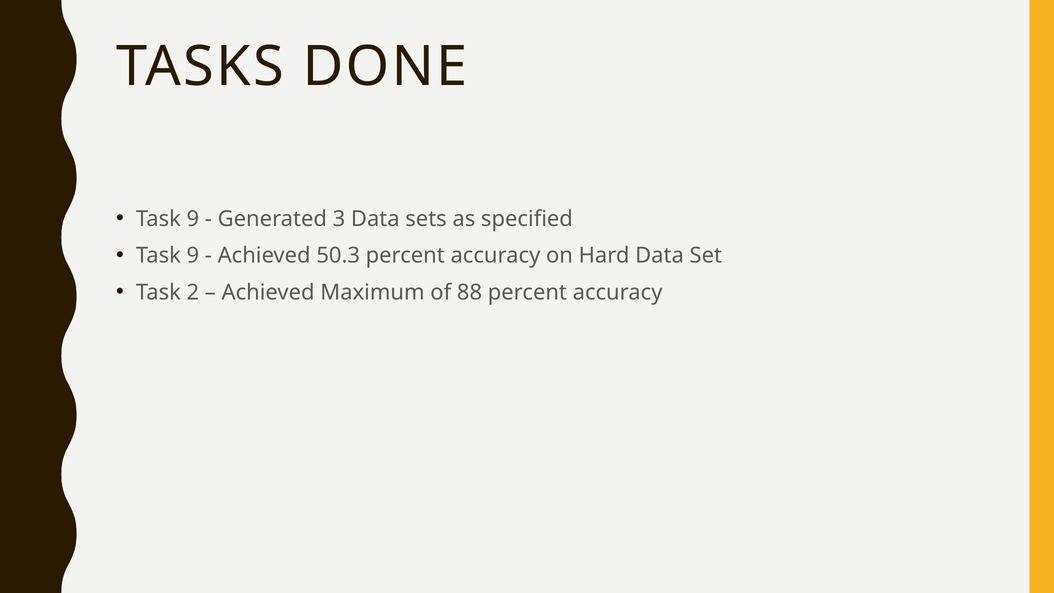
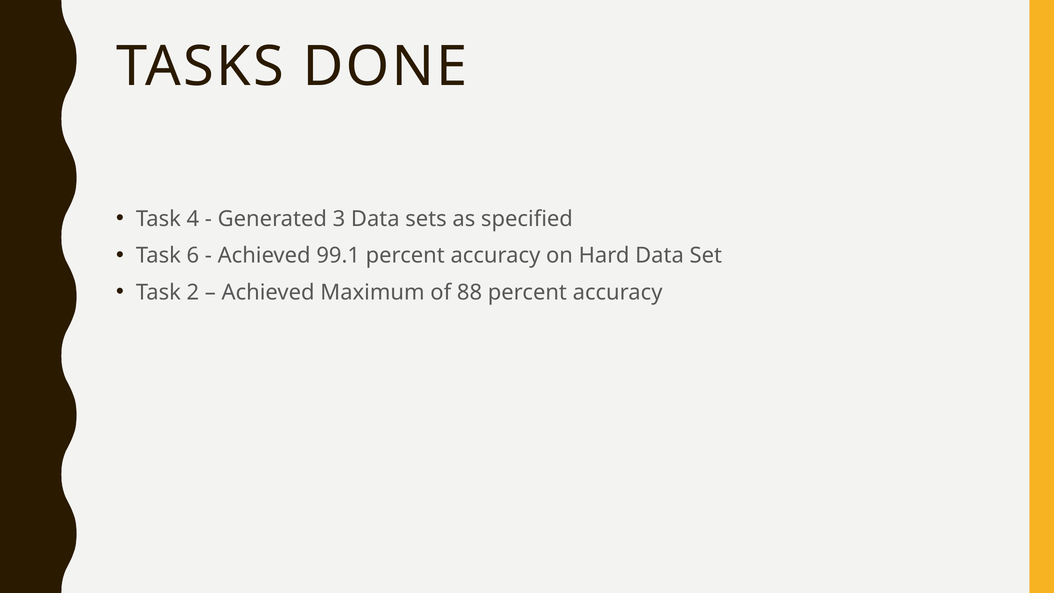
9: 9 -> 4 (193, 219)
9: 9 -> 6 (193, 256)
50.3: 50.3 -> 99.1 (338, 256)
